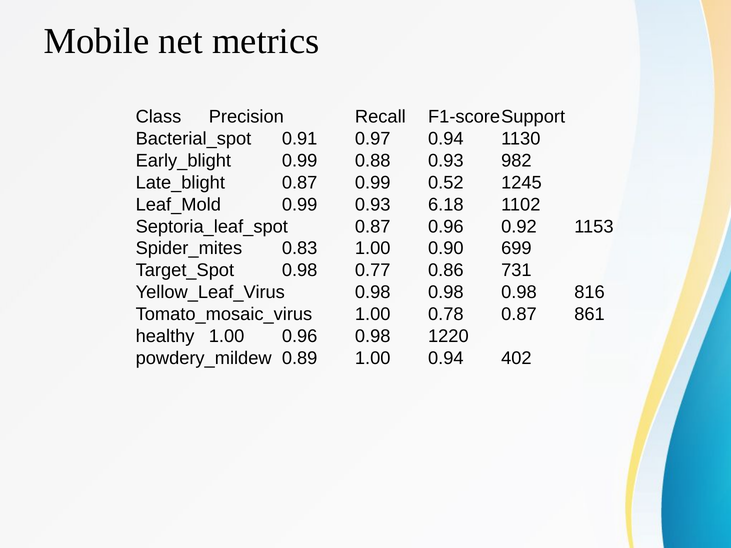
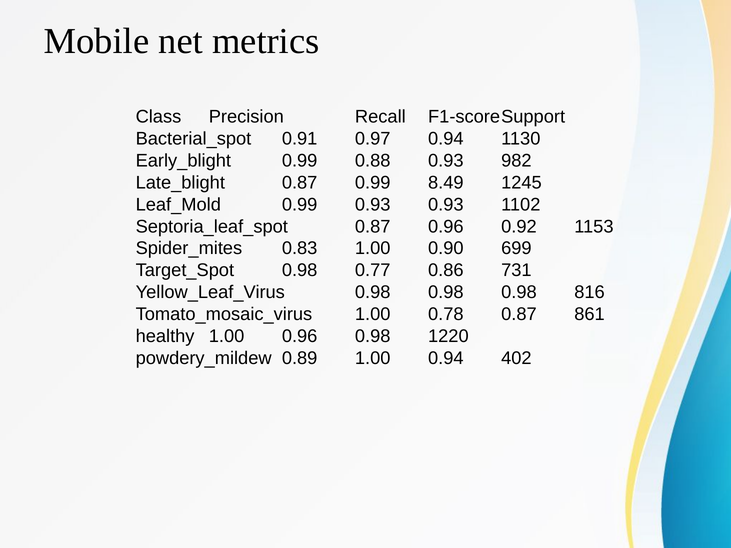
0.52: 0.52 -> 8.49 (446, 183)
0.93 6.18: 6.18 -> 0.93 (446, 205)
